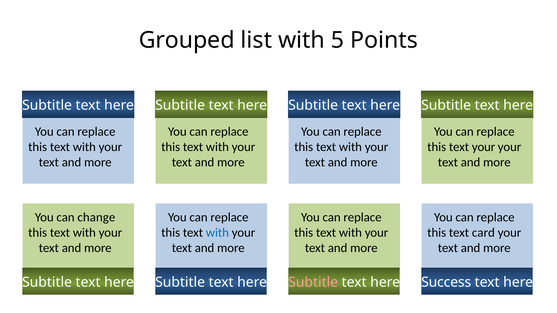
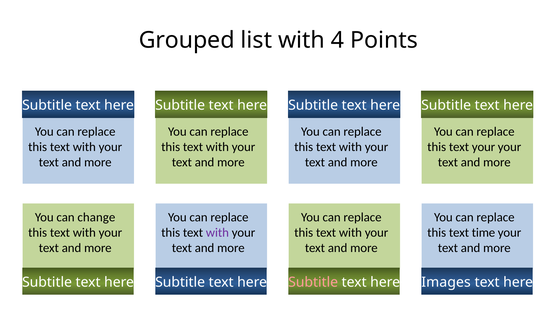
5: 5 -> 4 (338, 40)
with colour: blue -> purple (217, 233)
card: card -> time (483, 233)
Success: Success -> Images (446, 282)
